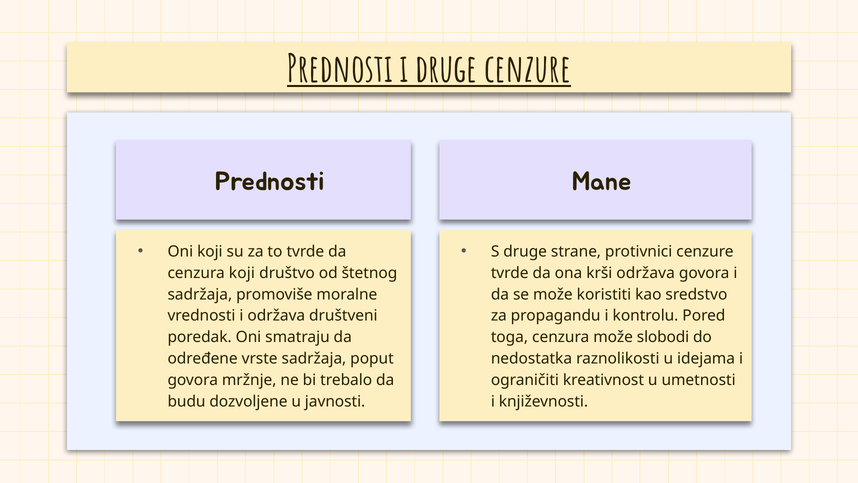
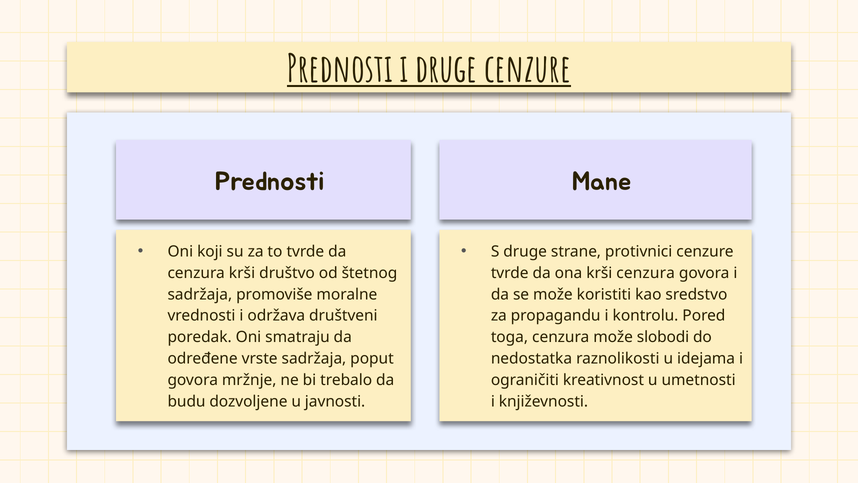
cenzura koji: koji -> krši (242, 273)
krši održava: održava -> cenzura (646, 273)
